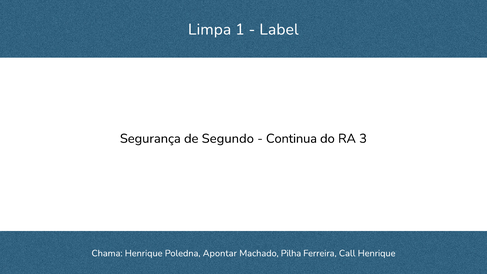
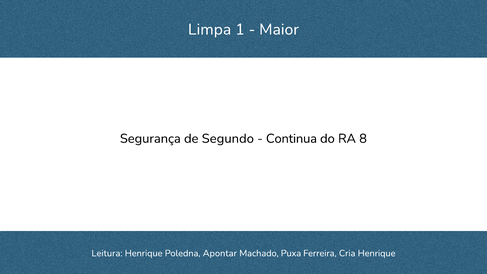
Label: Label -> Maior (279, 29)
3: 3 -> 8 (363, 139)
Chama: Chama -> Leitura (107, 253)
Pilha: Pilha -> Puxa (291, 253)
Call: Call -> Cria (347, 253)
